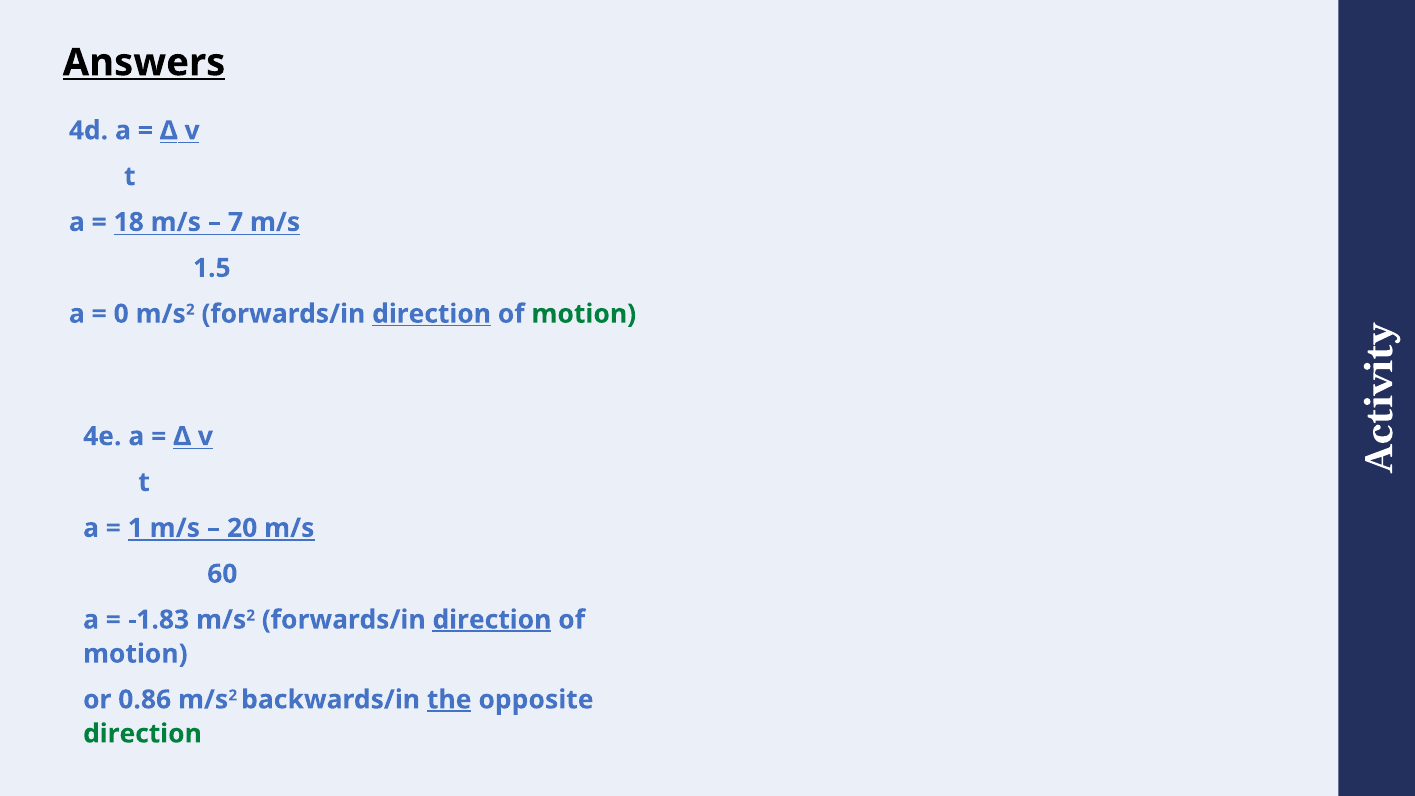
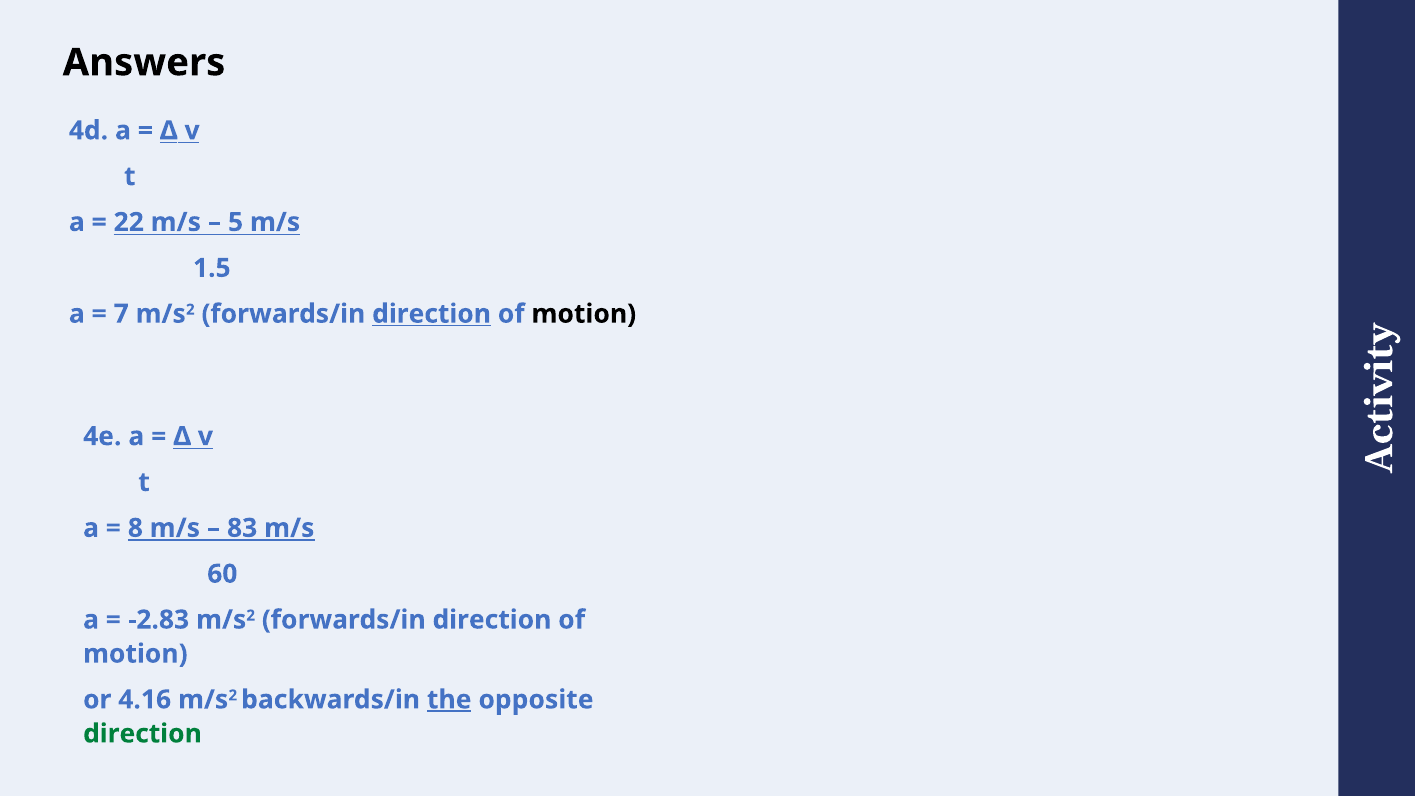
Answers underline: present -> none (144, 63)
18: 18 -> 22 (129, 222)
7: 7 -> 5 (236, 222)
0: 0 -> 7 (121, 314)
motion colour: green -> black (584, 314)
1: 1 -> 8 (135, 528)
20: 20 -> 83 (242, 528)
-1.83: -1.83 -> -2.83 (159, 620)
direction underline: present -> none (492, 620)
0.86: 0.86 -> 4.16 (145, 700)
